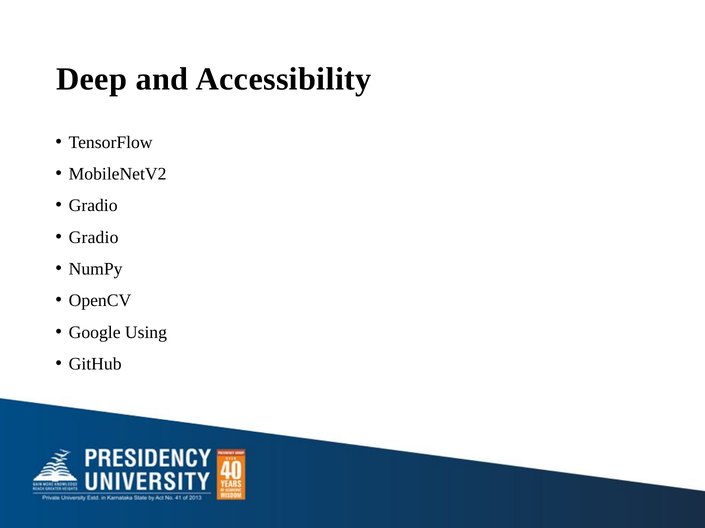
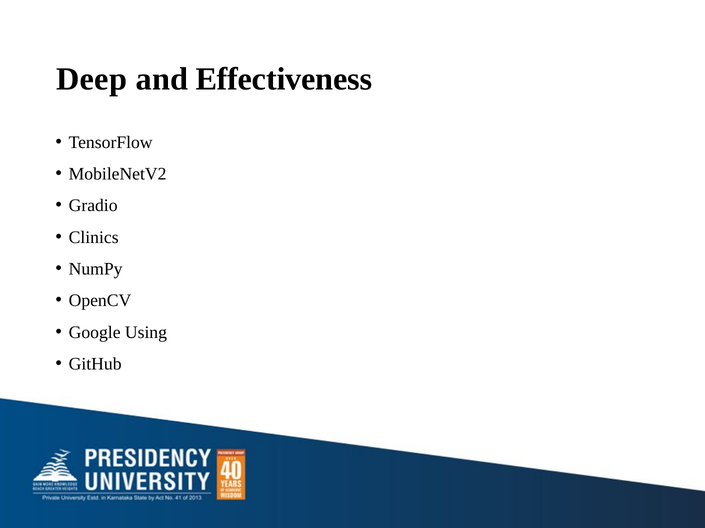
Accessibility: Accessibility -> Effectiveness (284, 79)
Gradio: Gradio -> Clinics (94, 238)
